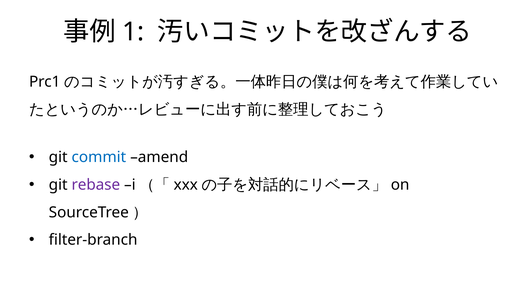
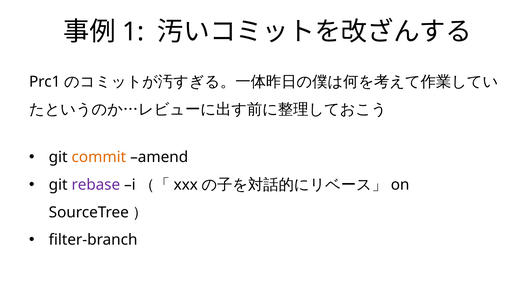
commit colour: blue -> orange (99, 157)
